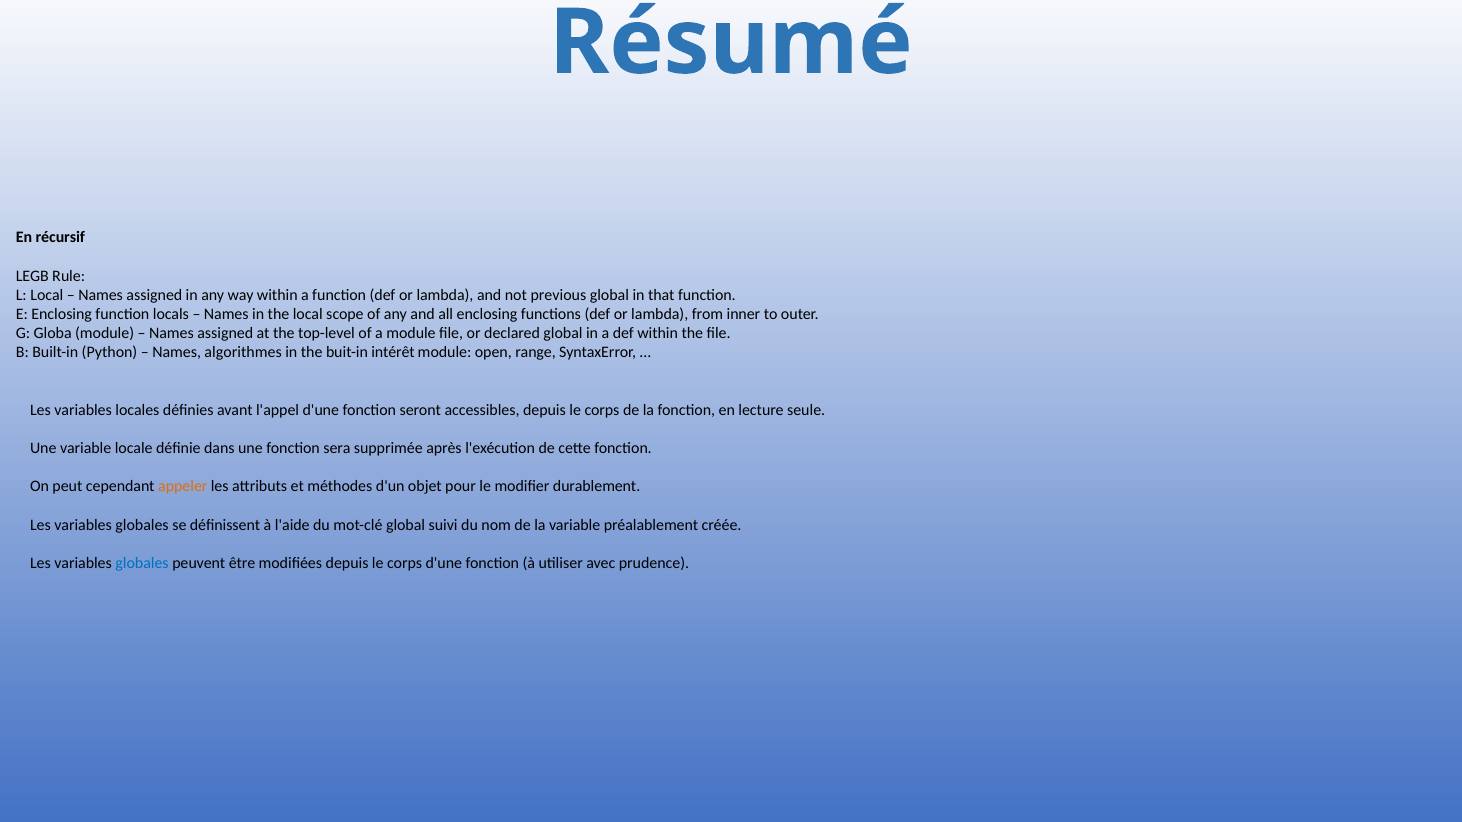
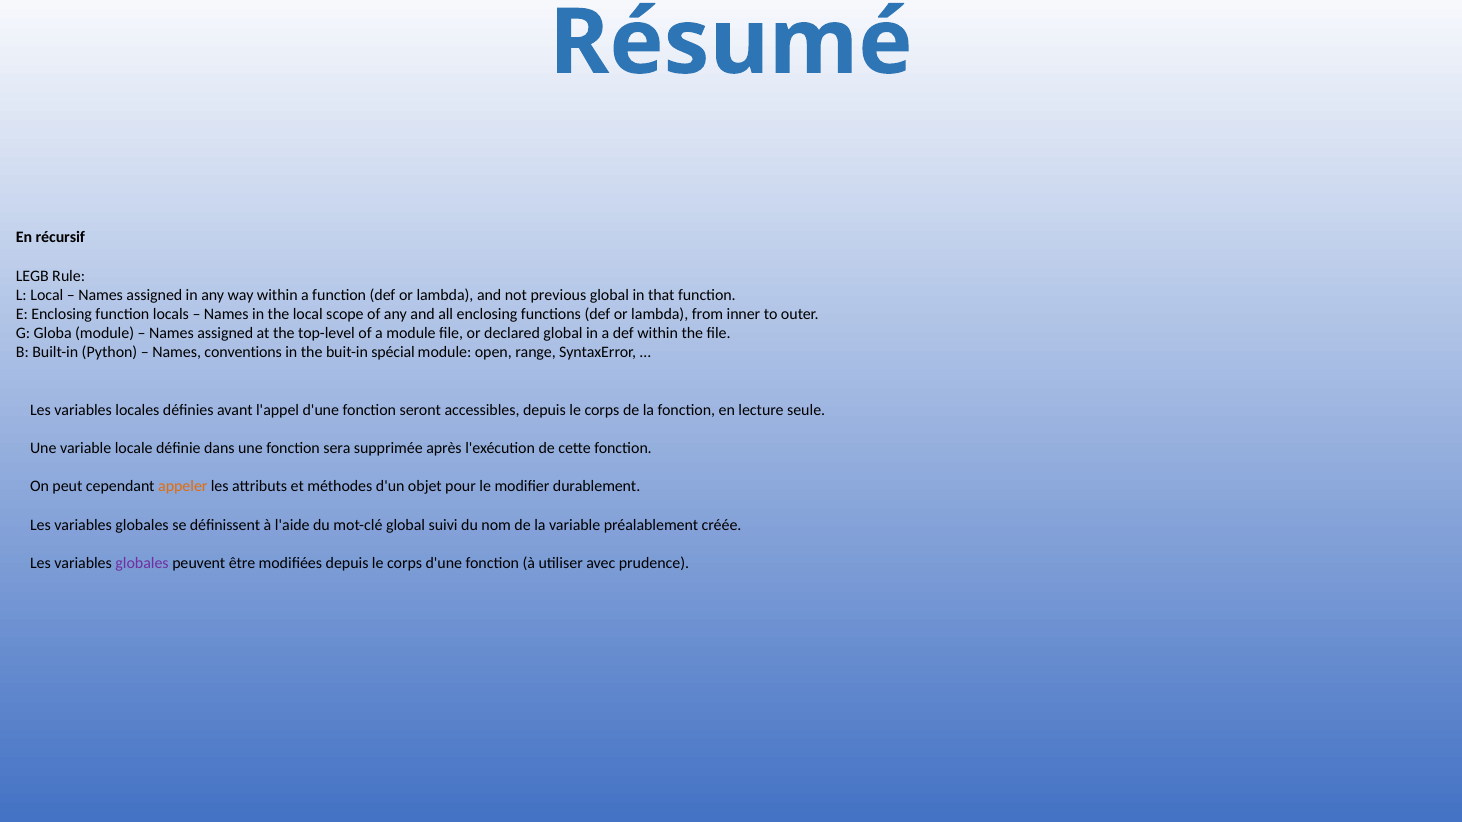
algorithmes: algorithmes -> conventions (243, 353)
intérêt: intérêt -> spécial (393, 353)
globales colour: blue -> purple (142, 563)
